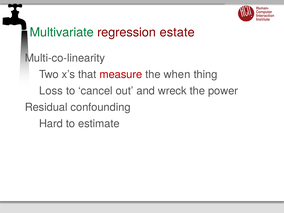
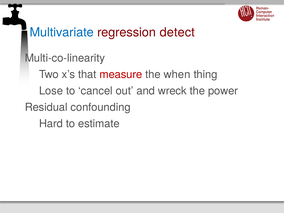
Multivariate colour: green -> blue (62, 32)
estate: estate -> detect (177, 32)
Loss: Loss -> Lose (51, 91)
